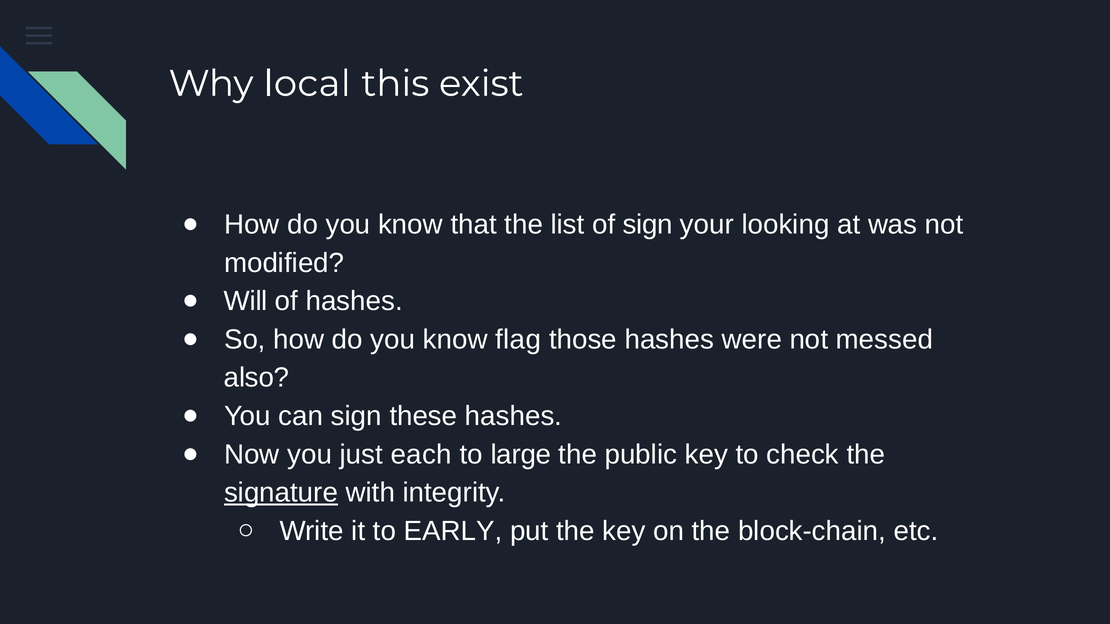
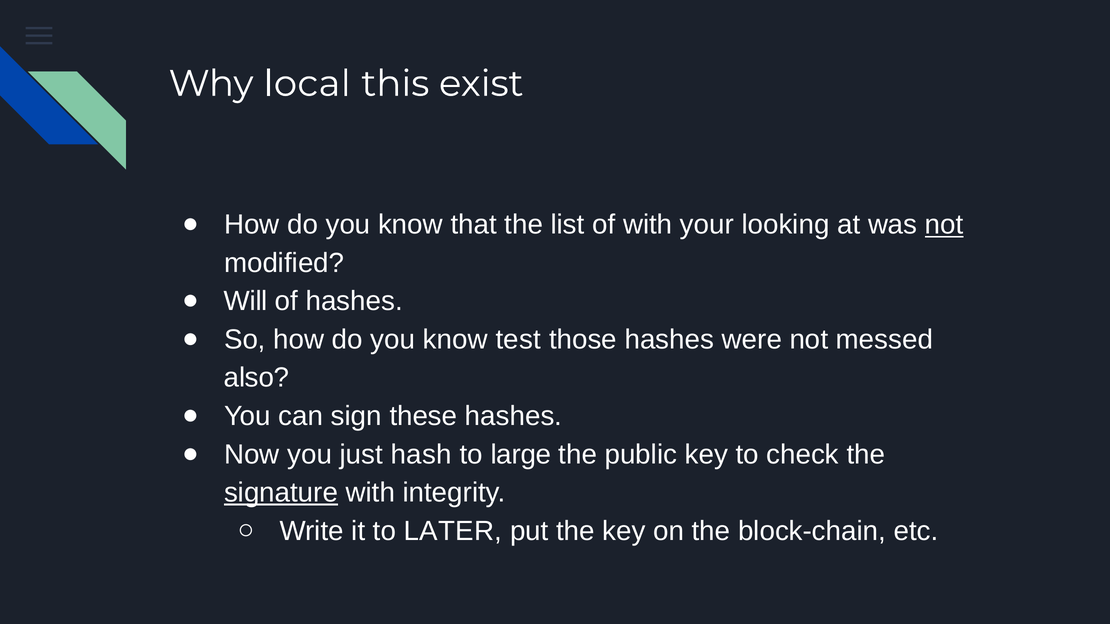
of sign: sign -> with (648, 225)
not underline: none -> present (944, 225)
flag: flag -> test (518, 340)
each: each -> hash (421, 455)
EARLY: EARLY -> LATER (453, 531)
